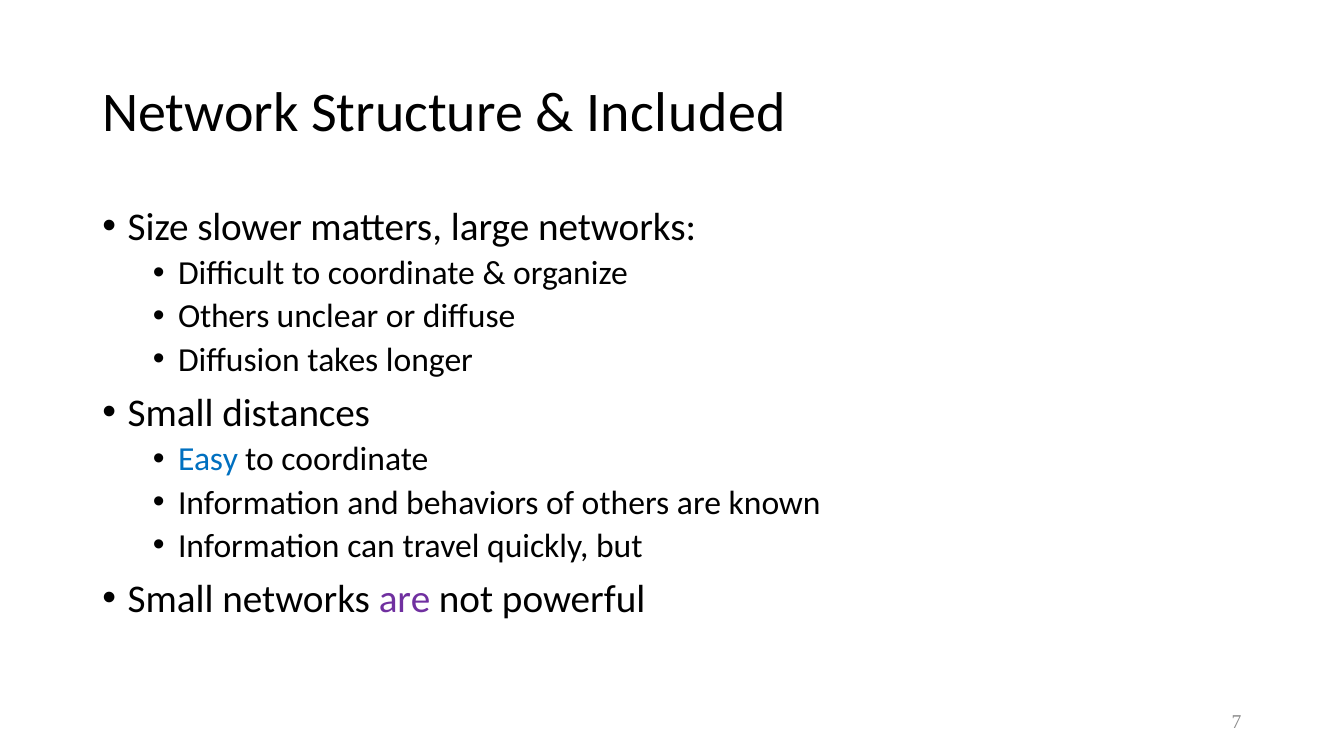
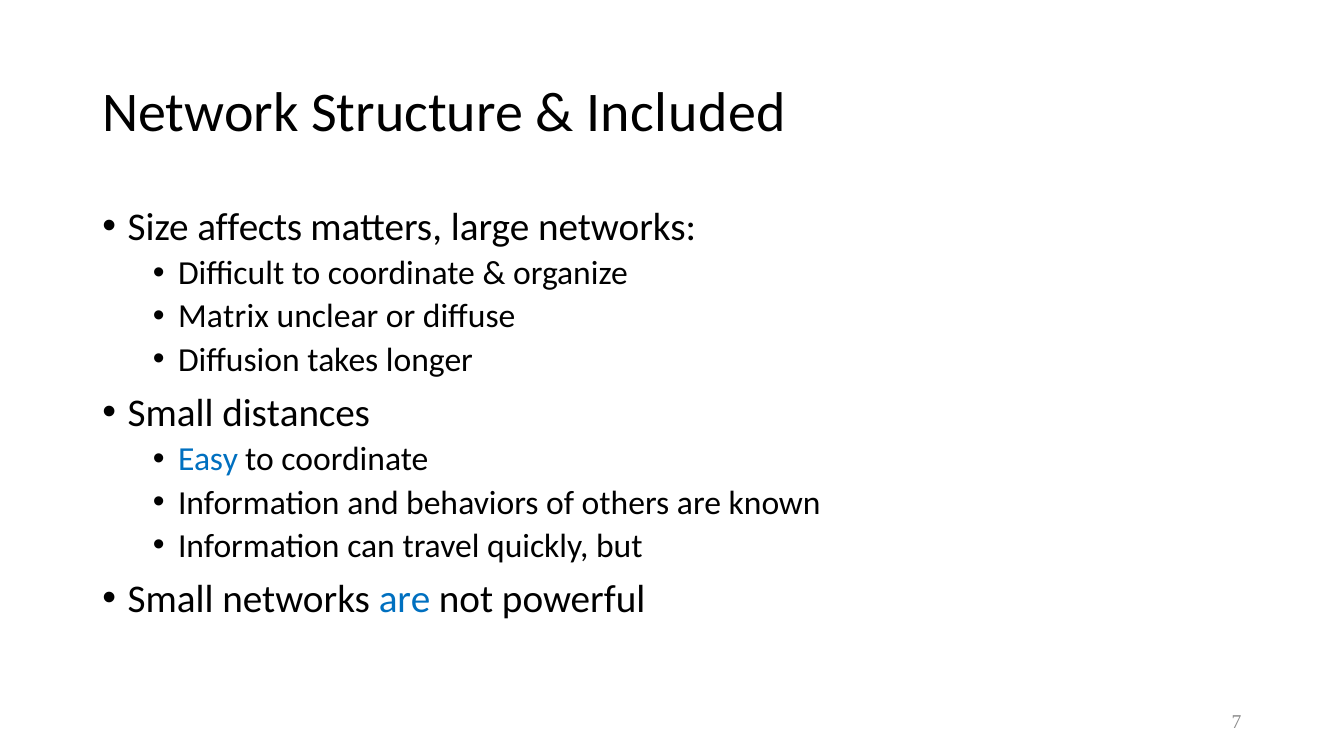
slower: slower -> affects (250, 227)
Others: Others -> Matrix (224, 317)
are colour: purple -> blue (405, 599)
